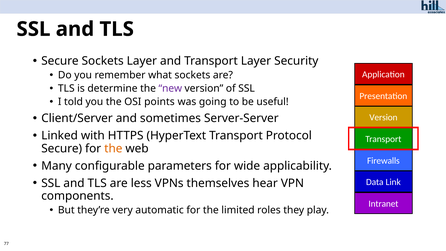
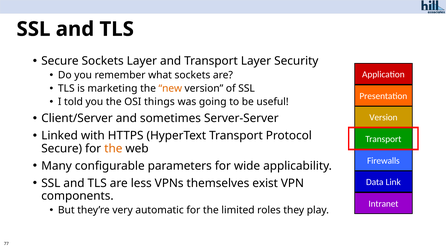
determine: determine -> marketing (112, 88)
new colour: purple -> orange (170, 88)
points: points -> things (159, 102)
hear: hear -> exist (265, 183)
